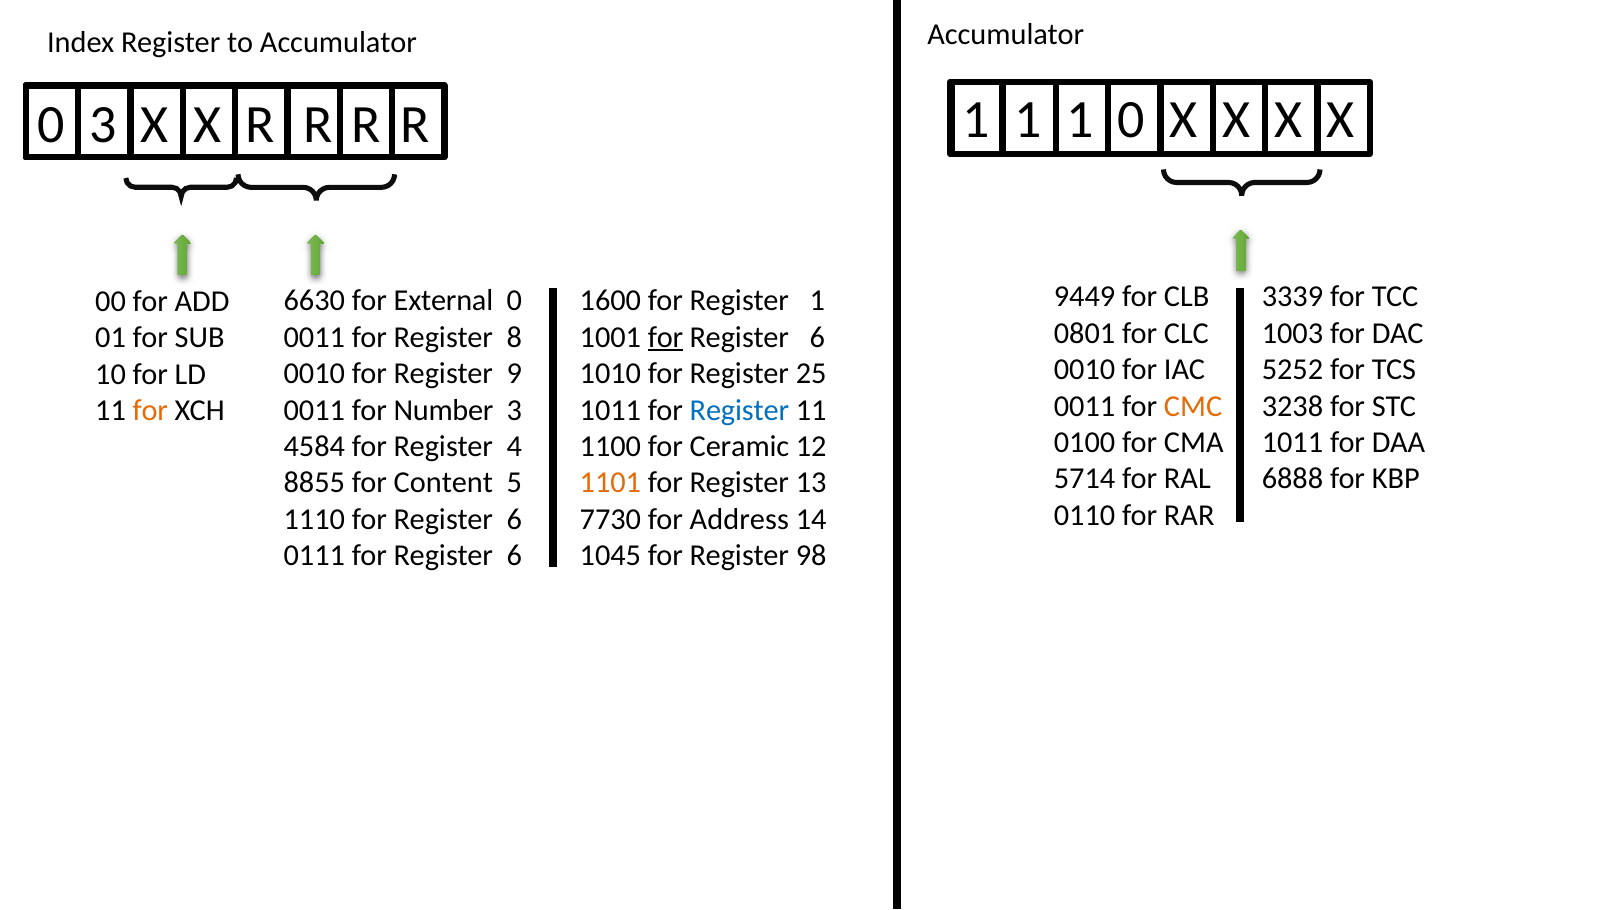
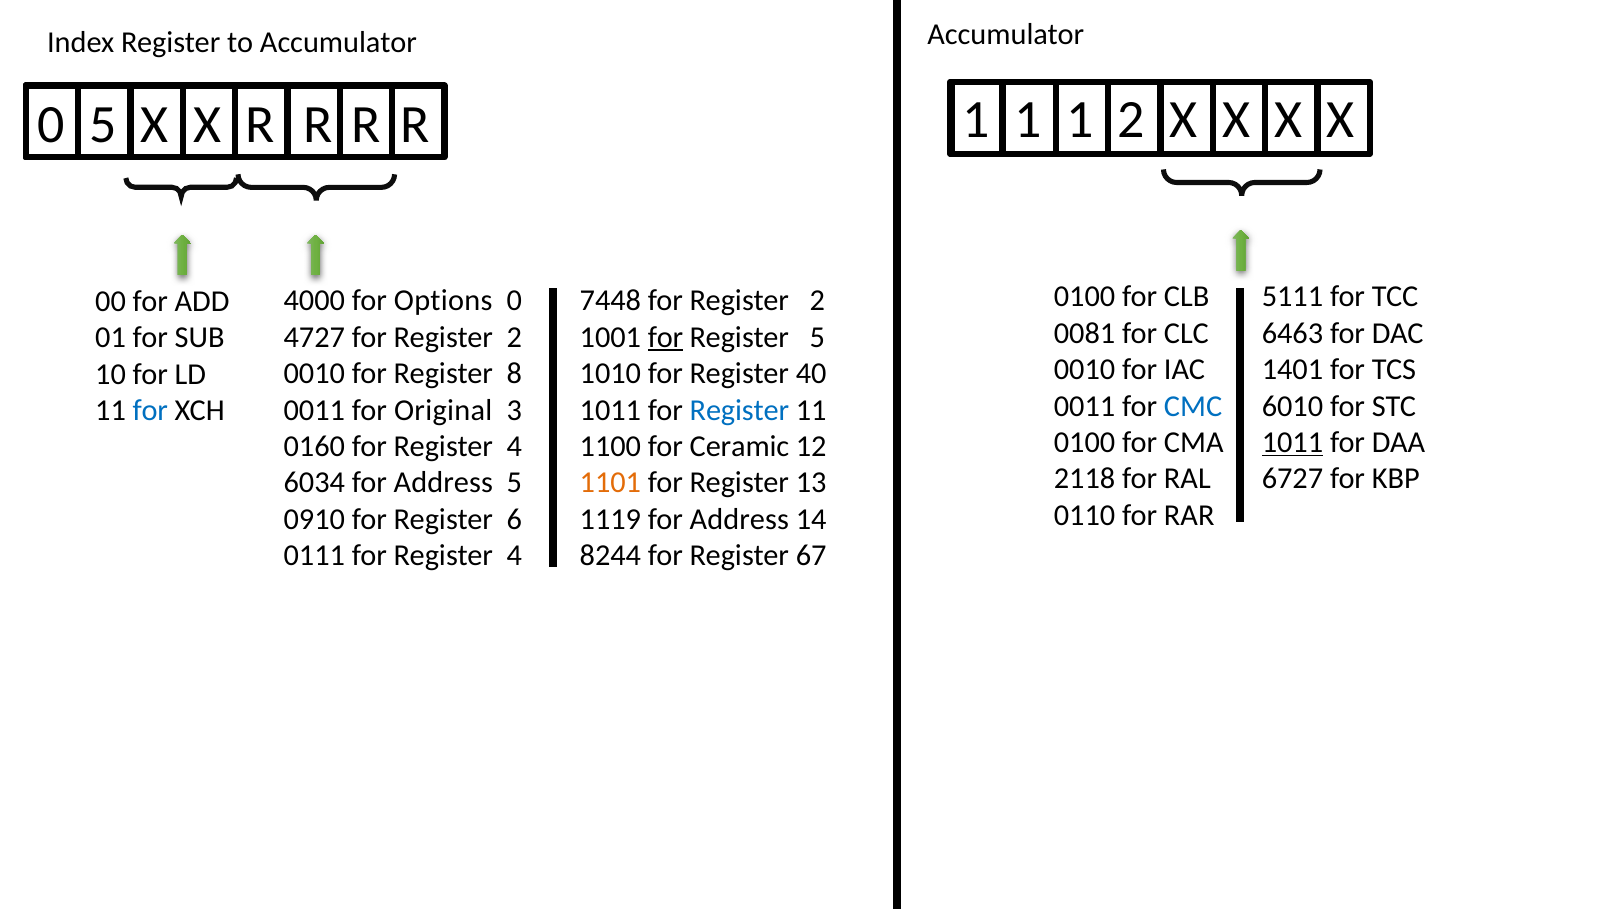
1 0: 0 -> 2 (1132, 120)
0 3: 3 -> 5 (103, 125)
9449: 9449 -> 0100 (1085, 297)
3339: 3339 -> 5111 (1292, 297)
6630: 6630 -> 4000 (314, 301)
External: External -> Options (443, 301)
1600: 1600 -> 7448 (610, 301)
1: 1 -> 2 (817, 301)
0801: 0801 -> 0081 (1085, 333)
1003: 1003 -> 6463 (1292, 333)
0011: 0011 -> 4727 (314, 337)
8: 8 -> 2 (514, 337)
6: 6 -> 5 (817, 337)
5252: 5252 -> 1401 (1292, 370)
9: 9 -> 8 (514, 374)
25: 25 -> 40 (811, 374)
CMC colour: orange -> blue (1193, 406)
3238: 3238 -> 6010 (1292, 406)
Number: Number -> Original (443, 410)
for colour: orange -> blue (150, 411)
1011 underline: none -> present (1292, 442)
4584: 4584 -> 0160 (314, 447)
5714: 5714 -> 2118 (1085, 479)
6888: 6888 -> 6727 (1292, 479)
8855: 8855 -> 6034 (314, 483)
Content: Content -> Address (443, 483)
1110: 1110 -> 0910 (314, 519)
7730: 7730 -> 1119 (610, 519)
0111 for Register 6: 6 -> 4 (514, 556)
1045: 1045 -> 8244 (610, 556)
98: 98 -> 67 (811, 556)
